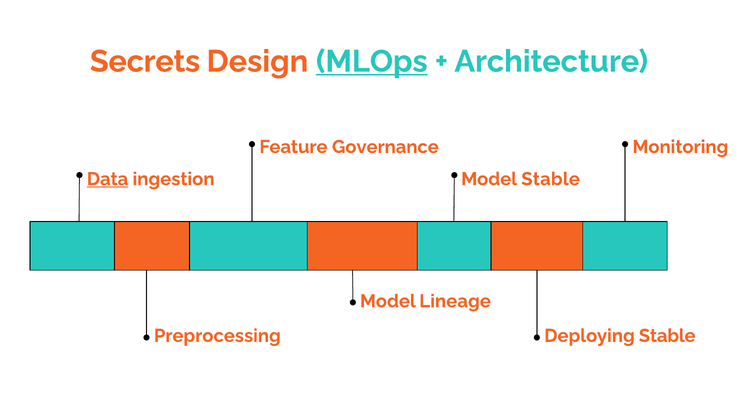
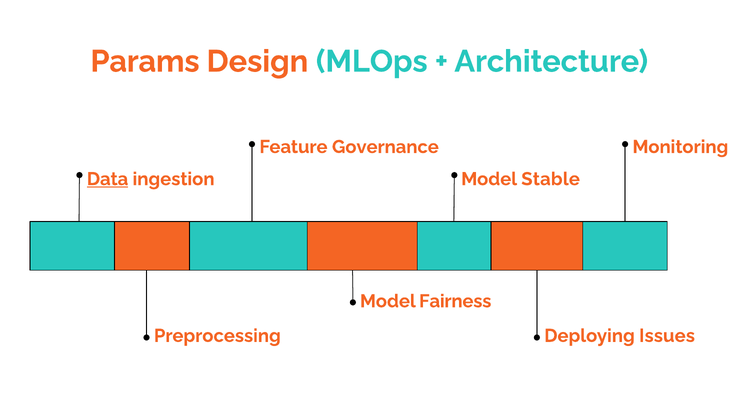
Secrets: Secrets -> Params (145, 61)
MLOps underline: present -> none (372, 61)
Lineage: Lineage -> Fairness (455, 301)
Deploying Stable: Stable -> Issues (667, 335)
